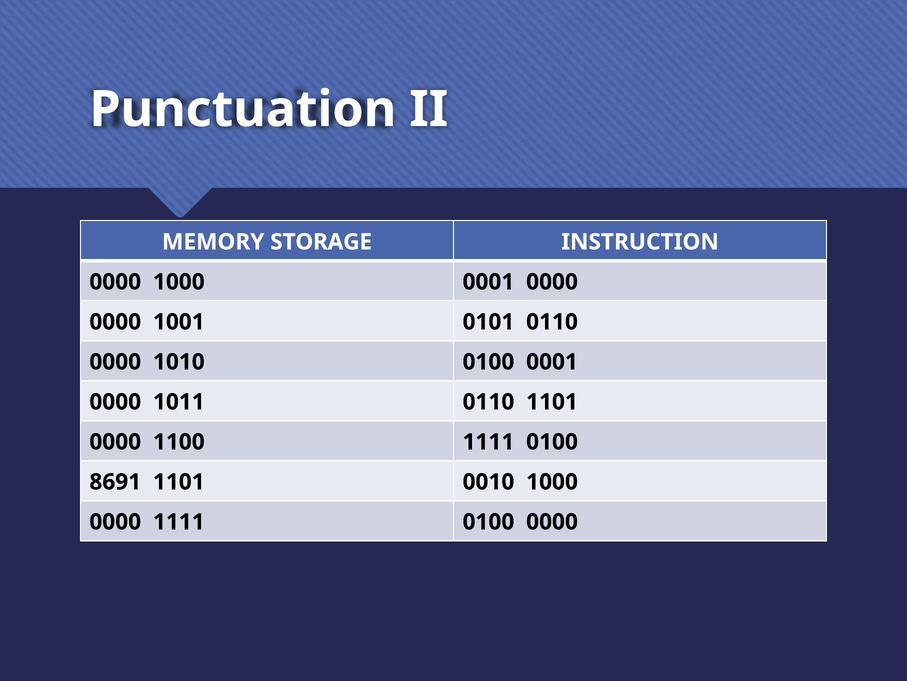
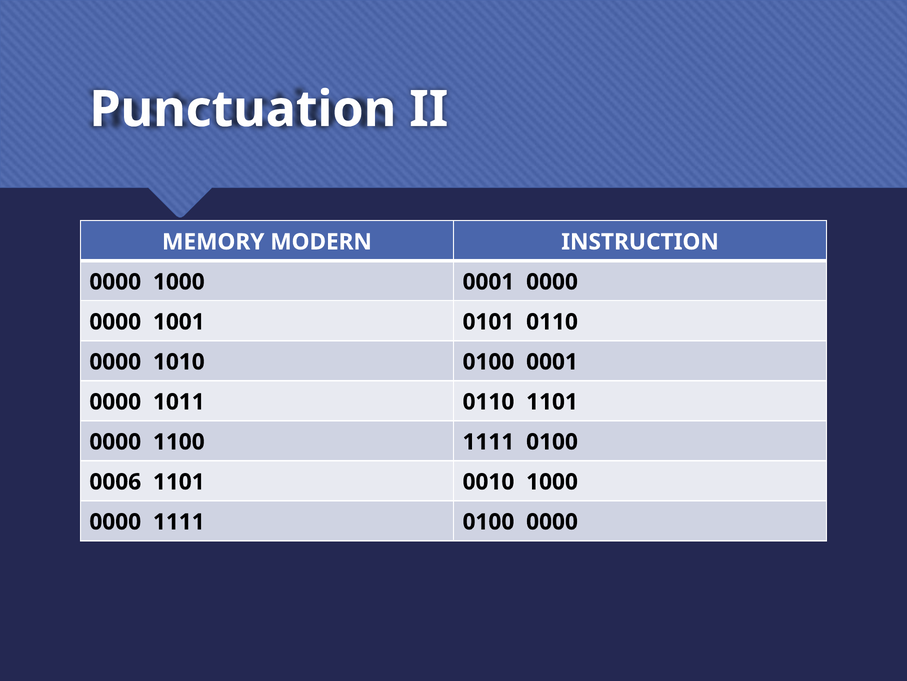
STORAGE: STORAGE -> MODERN (321, 242)
8691: 8691 -> 0006 (115, 481)
